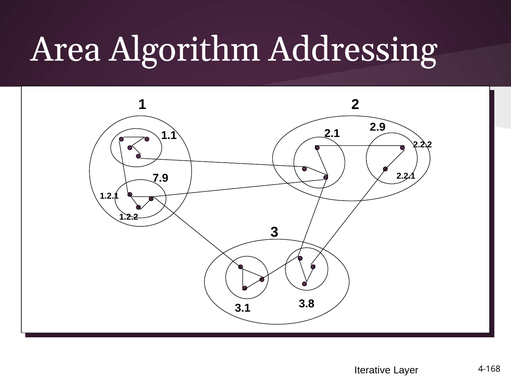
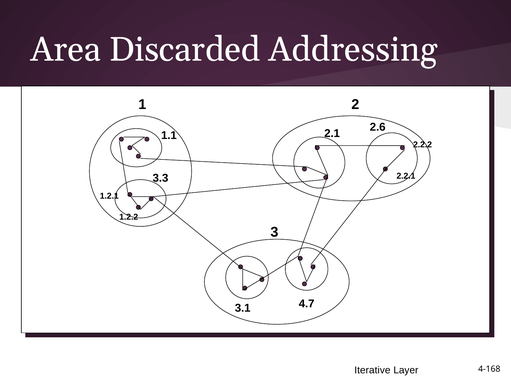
Algorithm: Algorithm -> Discarded (185, 50)
2.9: 2.9 -> 2.6 (378, 127)
7.9: 7.9 -> 3.3 (160, 178)
3.8: 3.8 -> 4.7 (307, 304)
